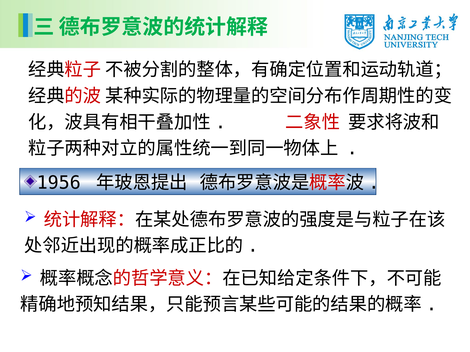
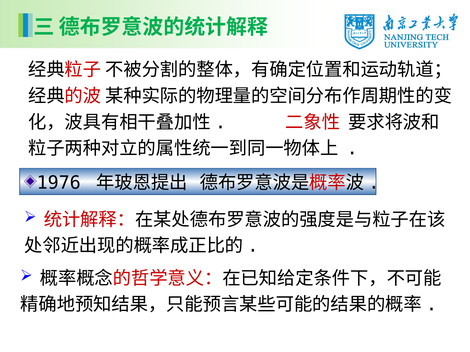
1956: 1956 -> 1976 (59, 183)
